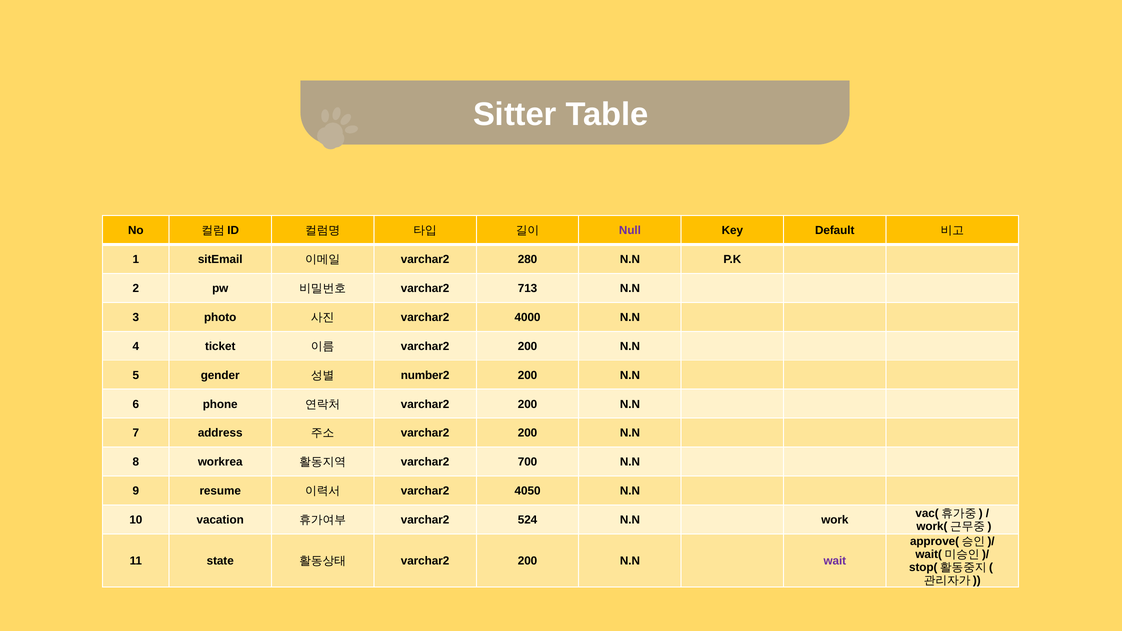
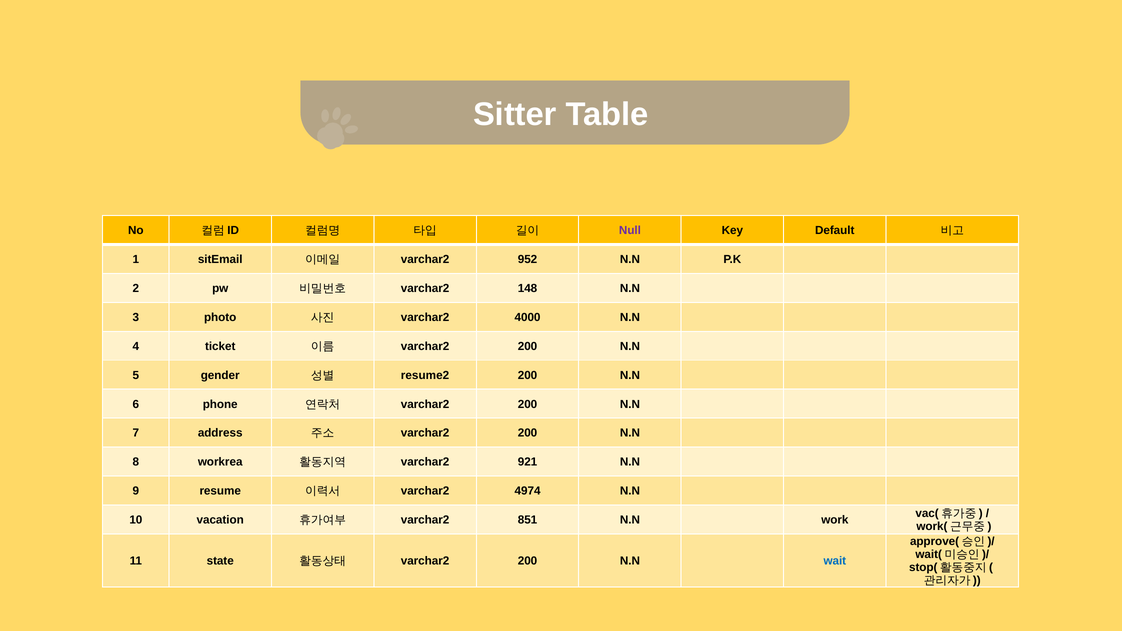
280: 280 -> 952 (528, 259)
713: 713 -> 148 (528, 288)
number2: number2 -> resume2 (425, 375)
700: 700 -> 921 (528, 462)
4050: 4050 -> 4974 (528, 491)
524: 524 -> 851 (528, 520)
wait colour: purple -> blue (835, 561)
